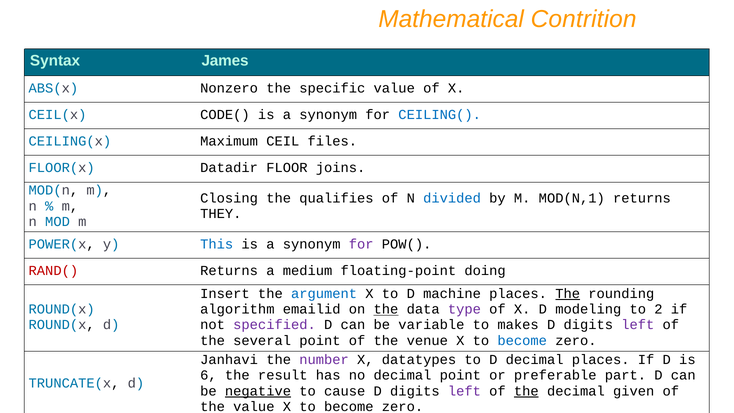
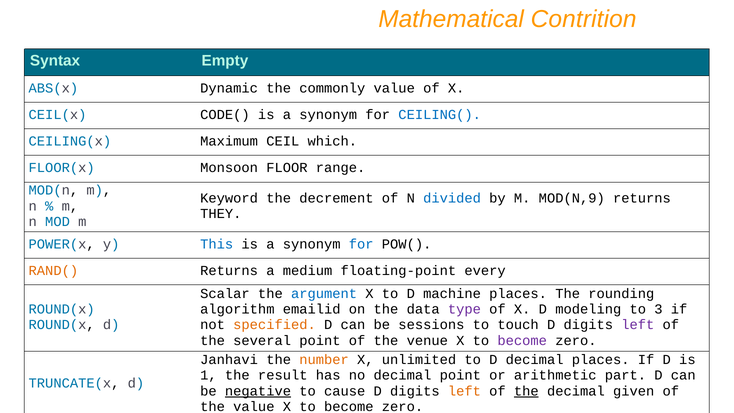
James: James -> Empty (225, 61)
Nonzero: Nonzero -> Dynamic (229, 88)
specific: specific -> commonly (332, 88)
files: files -> which (332, 141)
Datadir: Datadir -> Monsoon (229, 168)
joins: joins -> range (341, 168)
Closing: Closing -> Keyword (229, 198)
qualifies: qualifies -> decrement (336, 198)
MOD(N,1: MOD(N,1 -> MOD(N,9 (572, 198)
for colour: purple -> blue (361, 244)
RAND( colour: red -> orange (53, 271)
doing: doing -> every (485, 271)
Insert: Insert -> Scalar (225, 294)
The underline: present -> none (568, 294)
the underline: present -> none (386, 309)
2: 2 -> 3 (658, 309)
specified colour: purple -> orange (275, 325)
variable: variable -> sessions (431, 325)
makes: makes -> touch (518, 325)
become colour: blue -> purple (522, 340)
number colour: purple -> orange (324, 360)
datatypes: datatypes -> unlimited (419, 360)
6: 6 -> 1 (208, 375)
preferable: preferable -> arithmetic (555, 375)
left colour: purple -> orange (464, 391)
